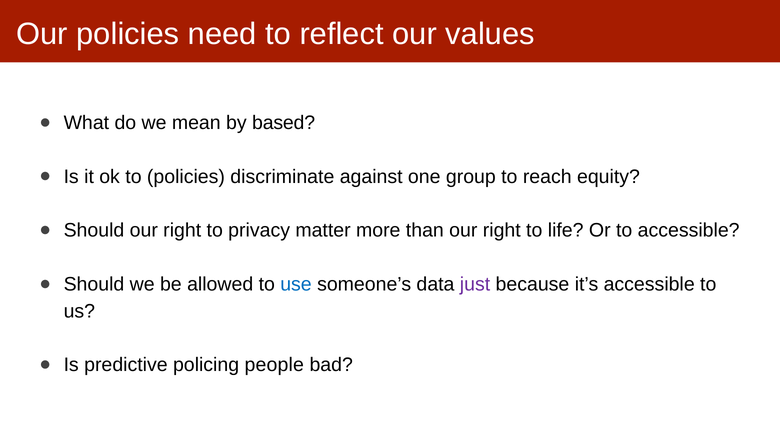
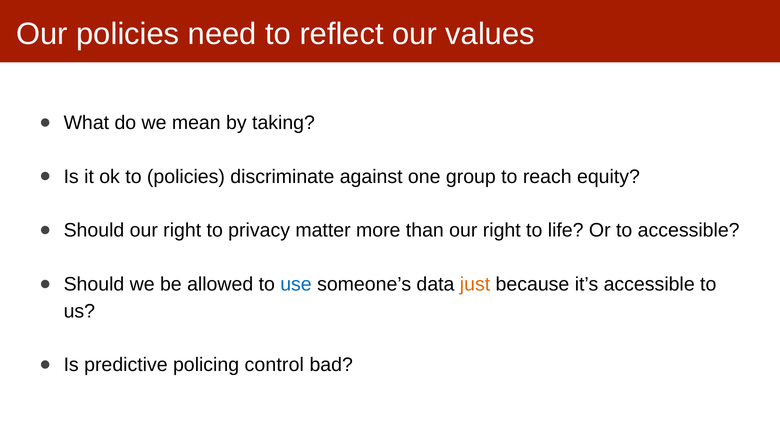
based: based -> taking (284, 123)
just colour: purple -> orange (475, 284)
people: people -> control (274, 365)
